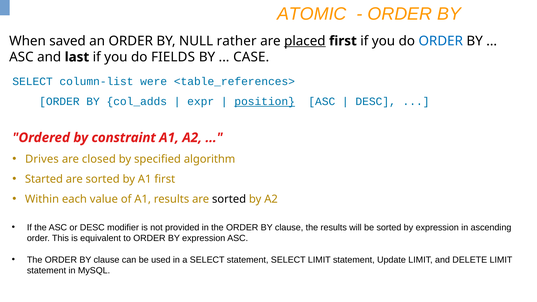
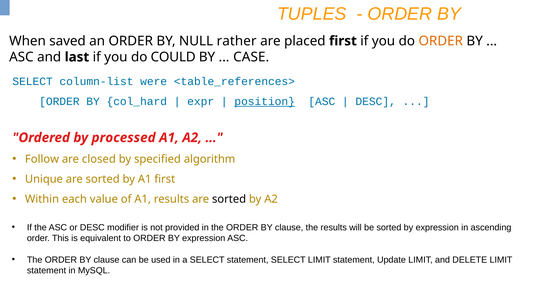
ATOMIC: ATOMIC -> TUPLES (312, 14)
placed underline: present -> none (305, 41)
ORDER colour: blue -> orange (441, 41)
FIELDS: FIELDS -> COULD (173, 57)
col_adds: col_adds -> col_hard (137, 101)
constraint: constraint -> processed (124, 138)
Drives: Drives -> Follow (42, 159)
Started: Started -> Unique (44, 179)
